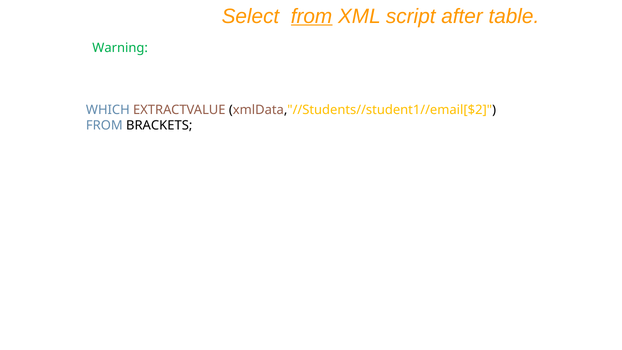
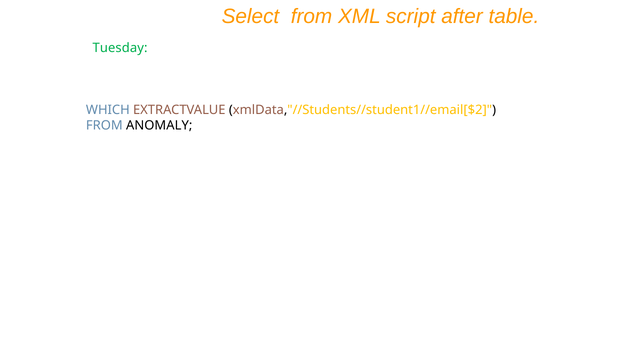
from underline: present -> none (312, 16)
Warning: Warning -> Tuesday (120, 48)
BRACKETS: BRACKETS -> ANOMALY (159, 125)
